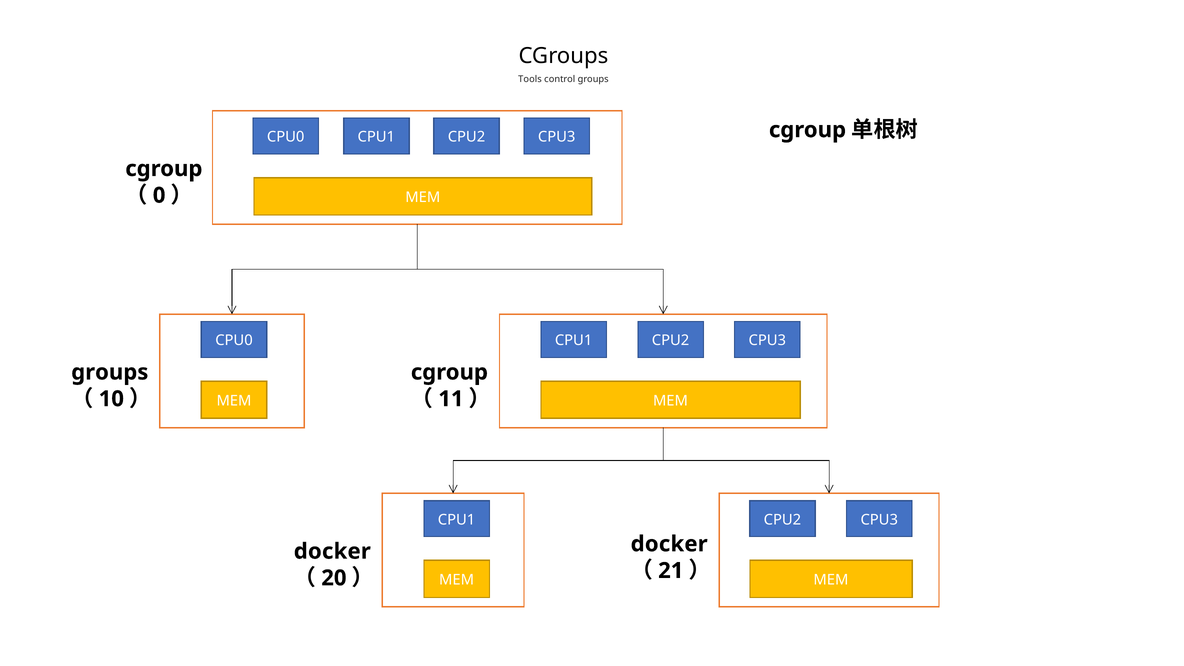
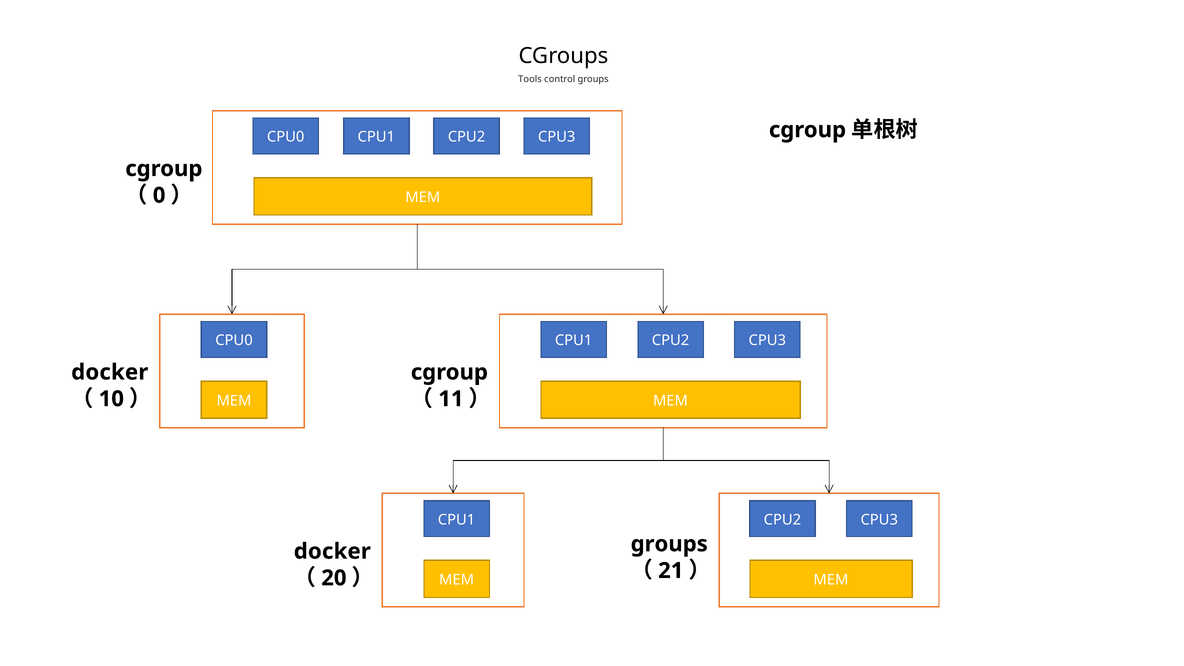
groups: groups -> docker (110, 372)
docker: docker -> groups (669, 544)
